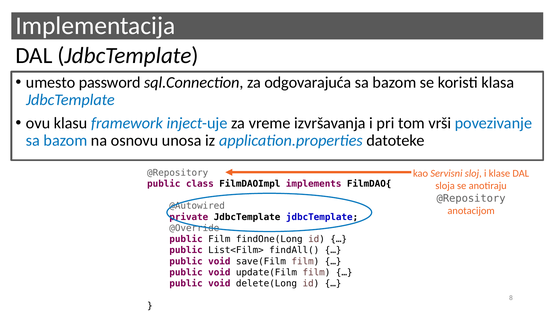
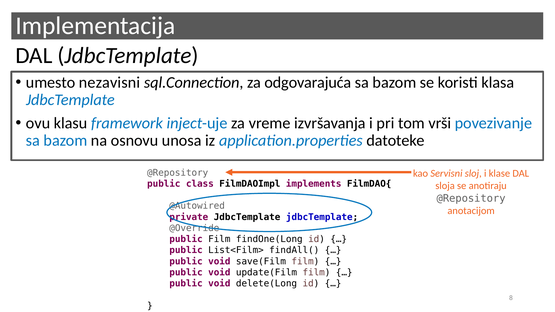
password: password -> nezavisni (110, 82)
